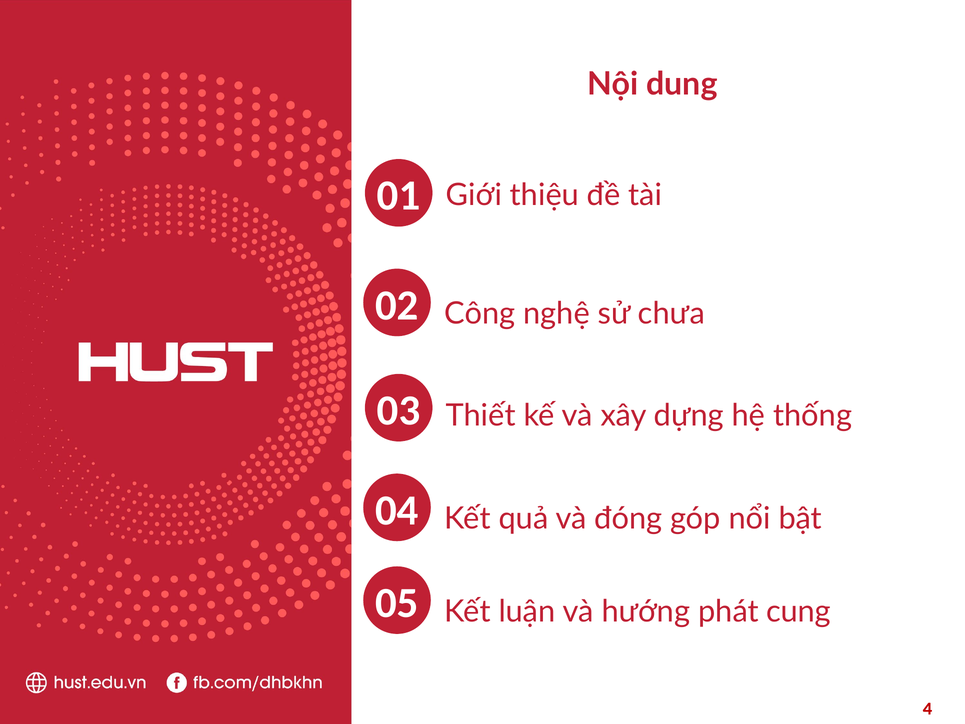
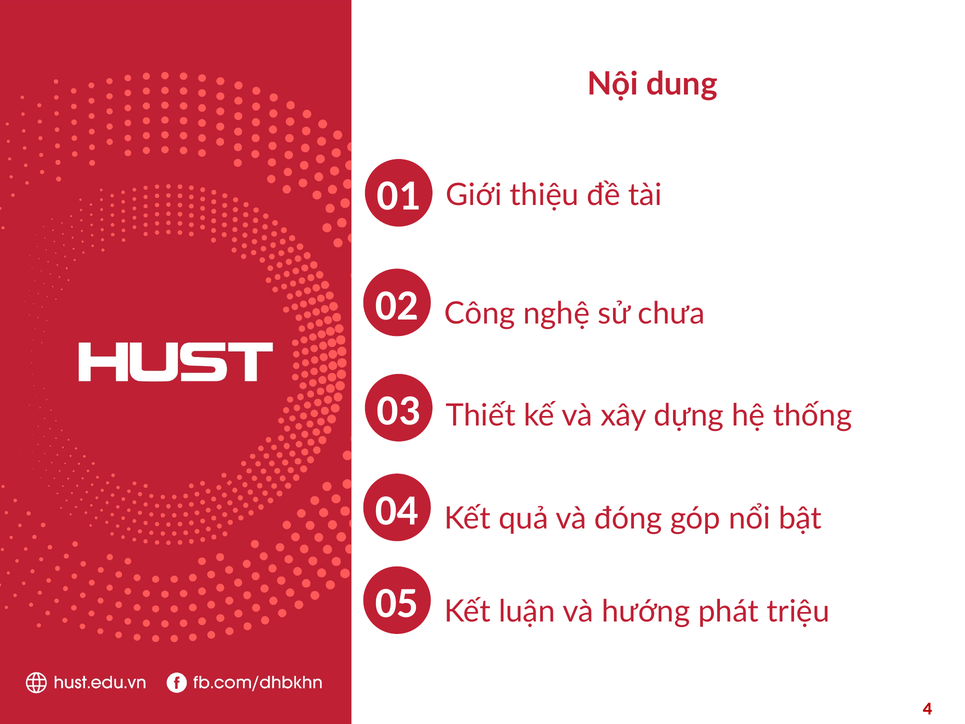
cung: cung -> triệu (798, 611)
